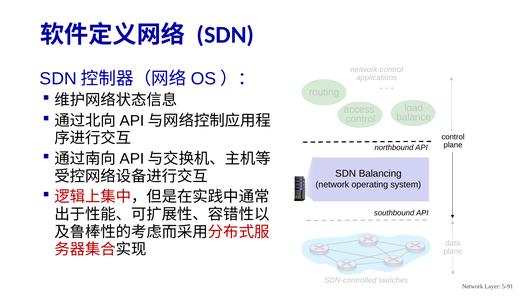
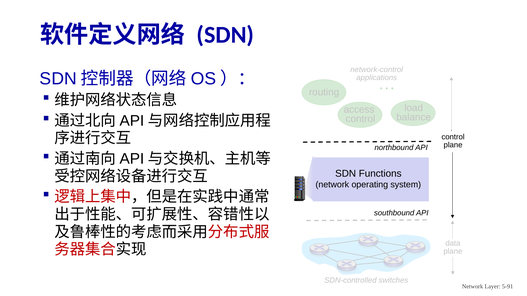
Balancing: Balancing -> Functions (380, 174)
